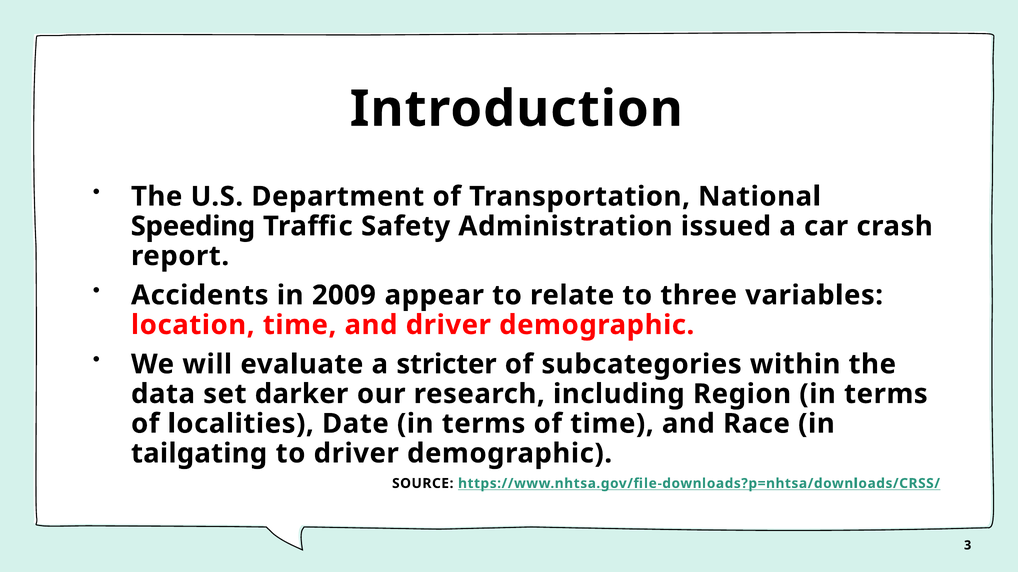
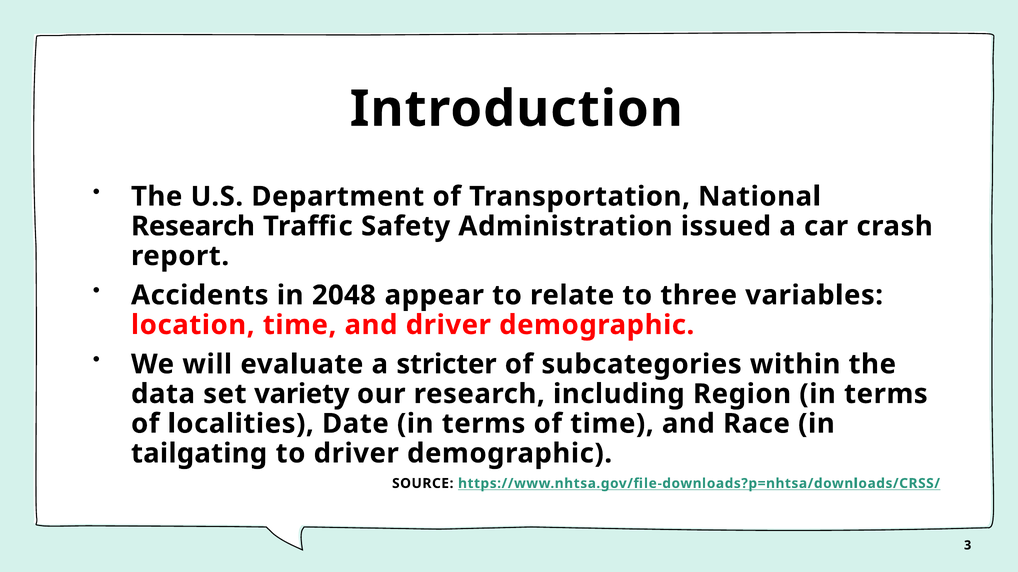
Speeding: Speeding -> Research (193, 227)
2009: 2009 -> 2048 (344, 296)
darker: darker -> variety (302, 394)
